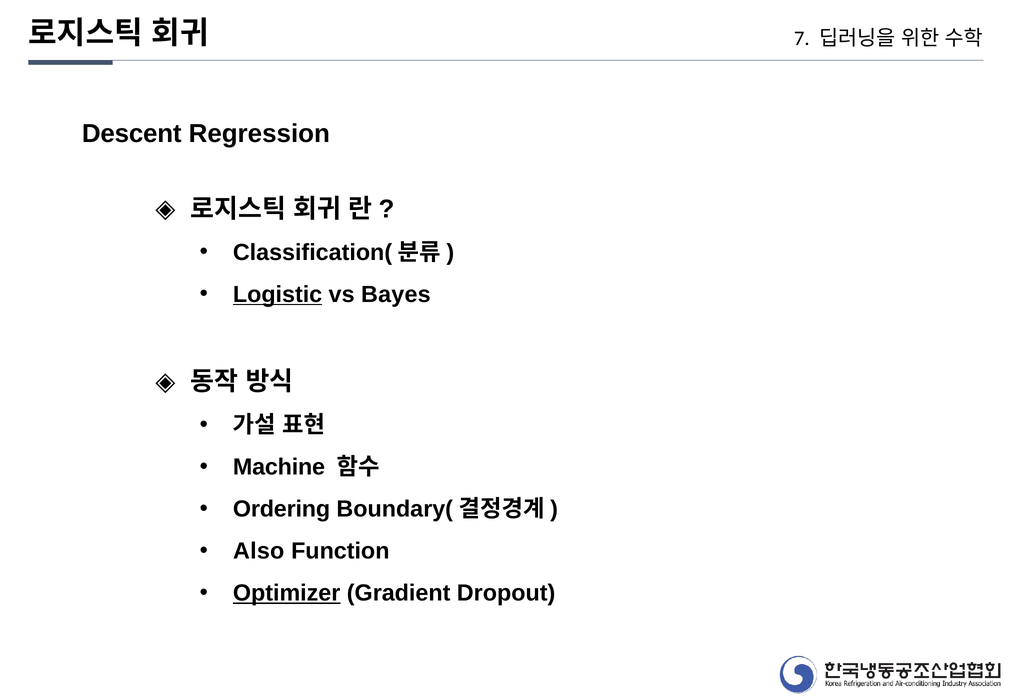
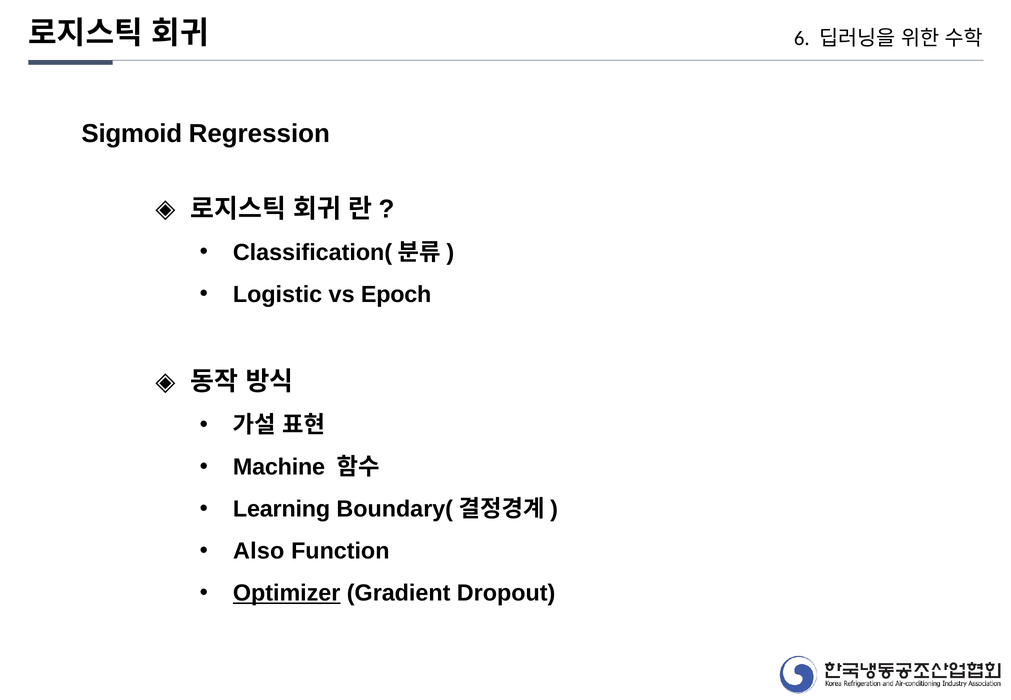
7: 7 -> 6 (802, 38)
Descent: Descent -> Sigmoid (132, 133)
Logistic underline: present -> none (278, 294)
Bayes: Bayes -> Epoch (396, 294)
Ordering: Ordering -> Learning (282, 509)
